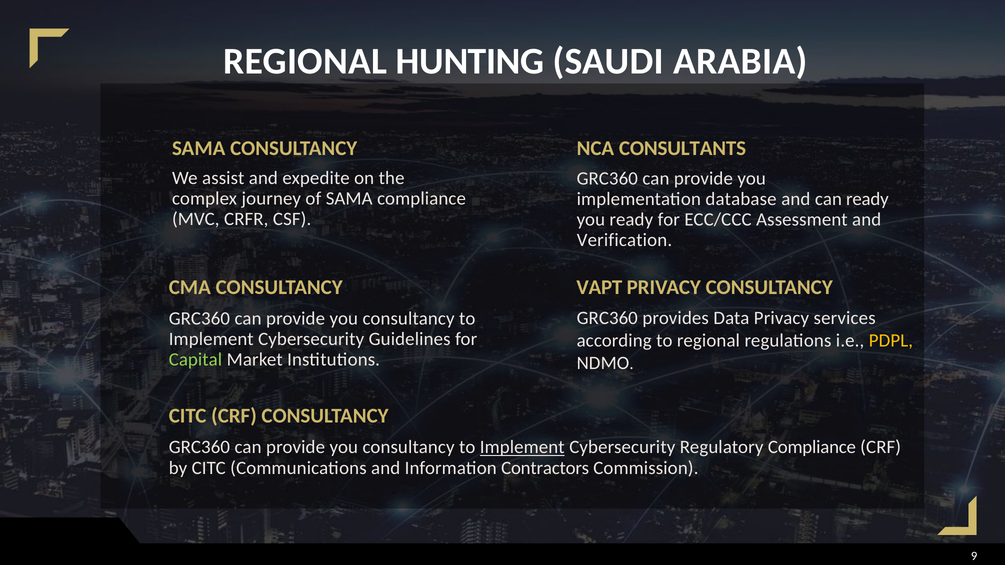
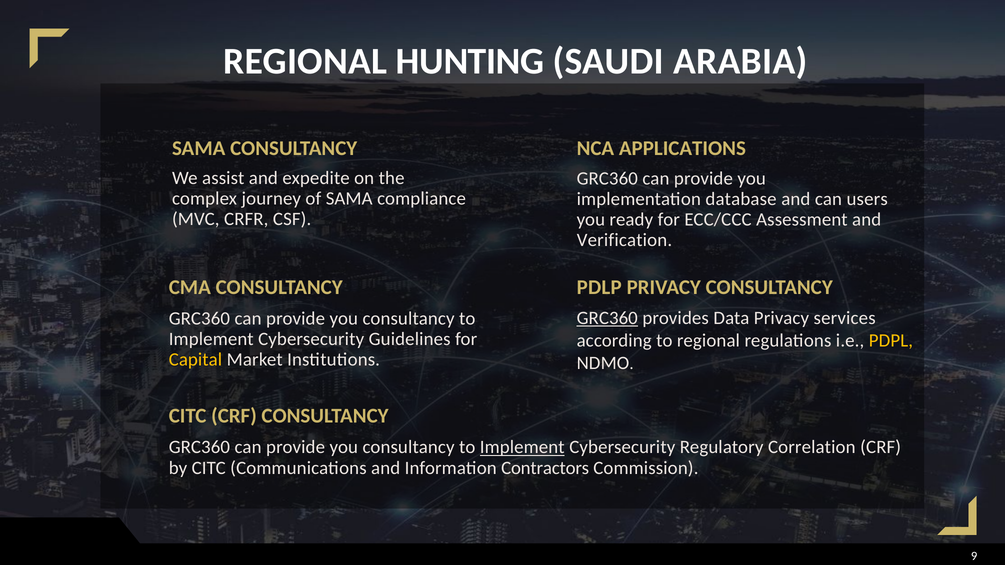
CONSULTANTS: CONSULTANTS -> APPLICATIONS (682, 149)
can ready: ready -> users (867, 199)
VAPT: VAPT -> PDLP (599, 287)
GRC360 underline: none -> present (607, 318)
Capital colour: light green -> yellow (195, 360)
Regulatory Compliance: Compliance -> Correlation (812, 447)
